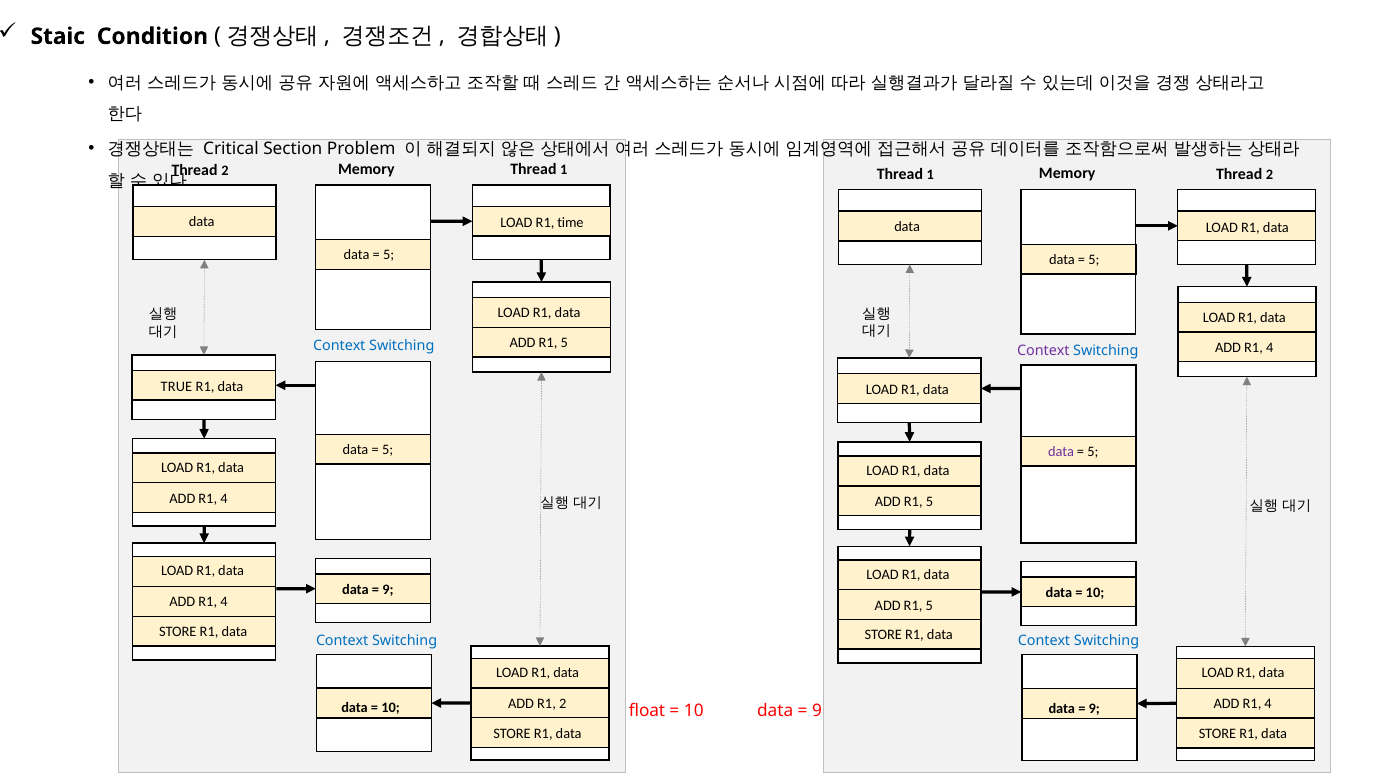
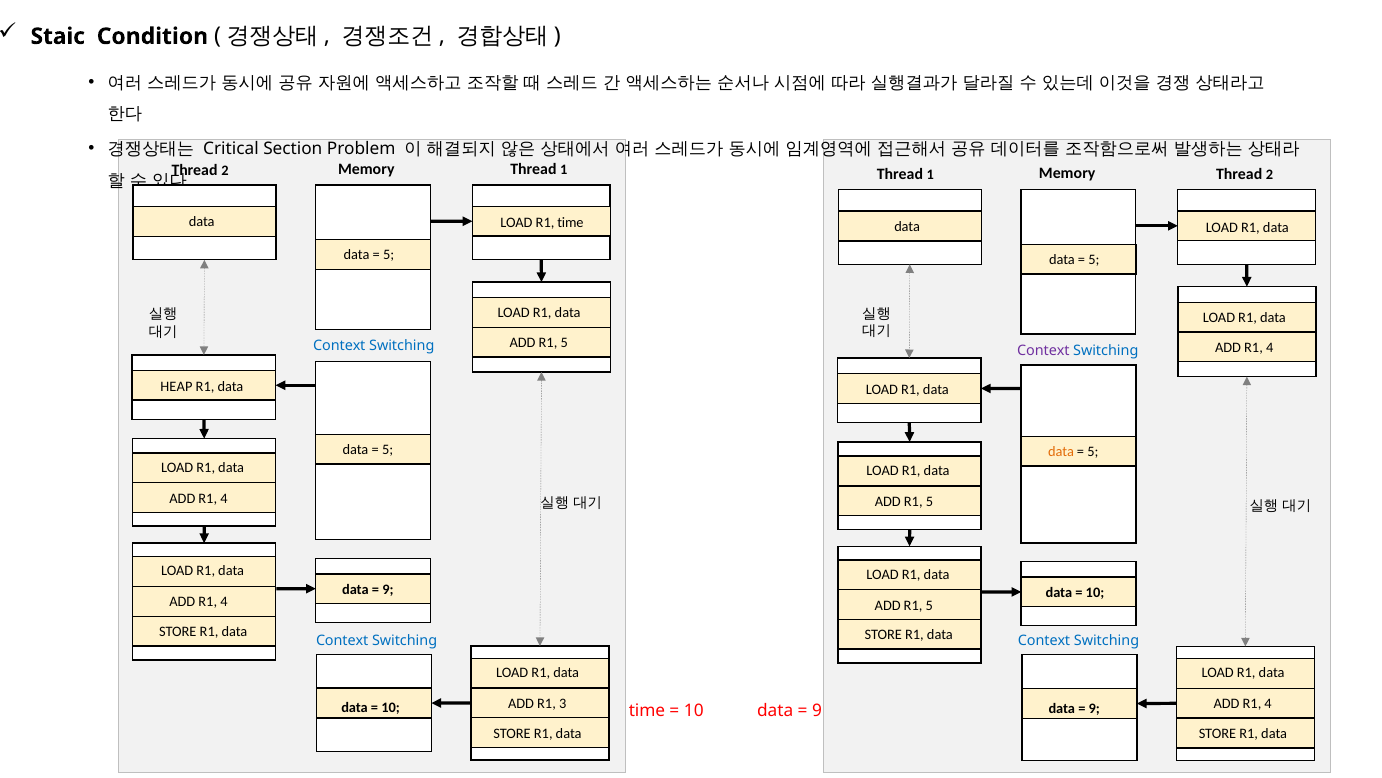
TRUE: TRUE -> HEAP (176, 387)
data colour: purple -> orange (1061, 451)
R1 2: 2 -> 3 (563, 703)
float: float -> time (647, 710)
